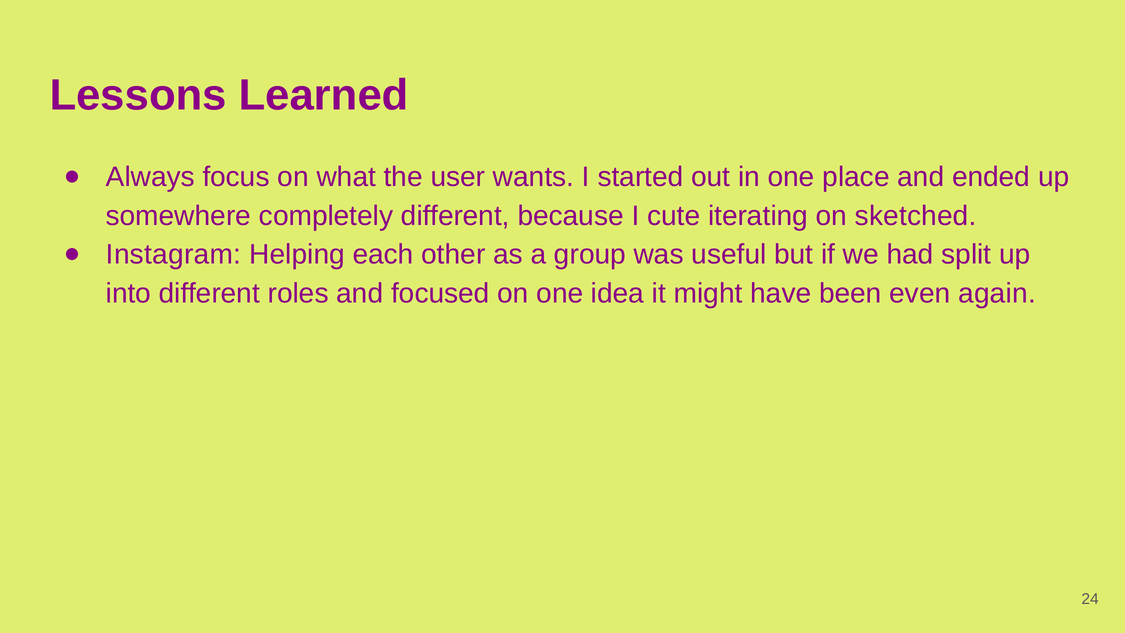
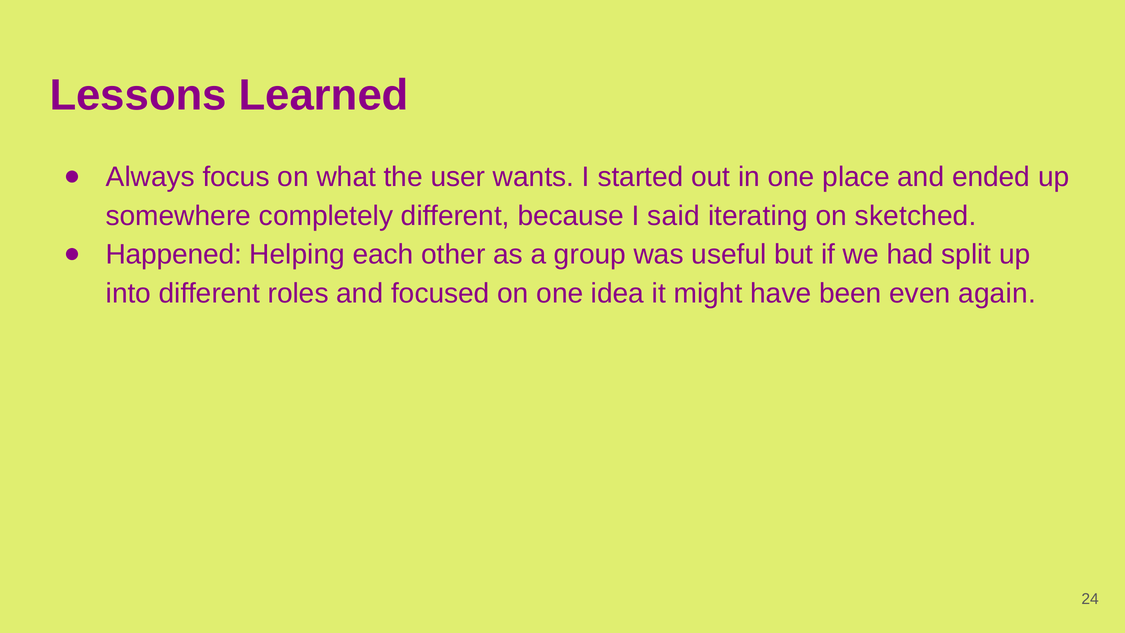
cute: cute -> said (674, 216)
Instagram: Instagram -> Happened (174, 255)
